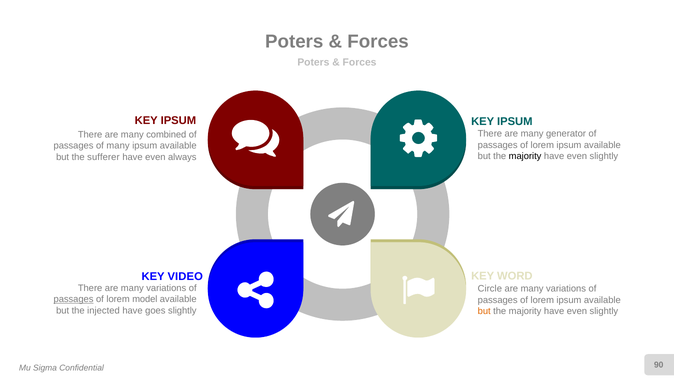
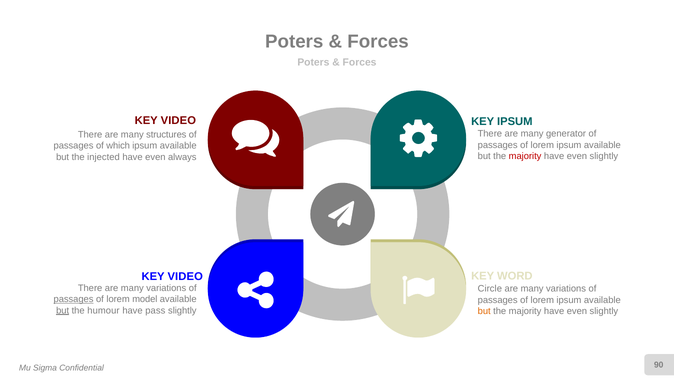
IPSUM: IPSUM -> VIDEO (178, 121)
combined: combined -> structures (166, 135)
of many: many -> which (118, 146)
majority colour: black -> red (525, 156)
sufferer: sufferer -> injected (103, 157)
but underline: none -> present (63, 311)
injected: injected -> humour (103, 311)
goes: goes -> pass (155, 311)
